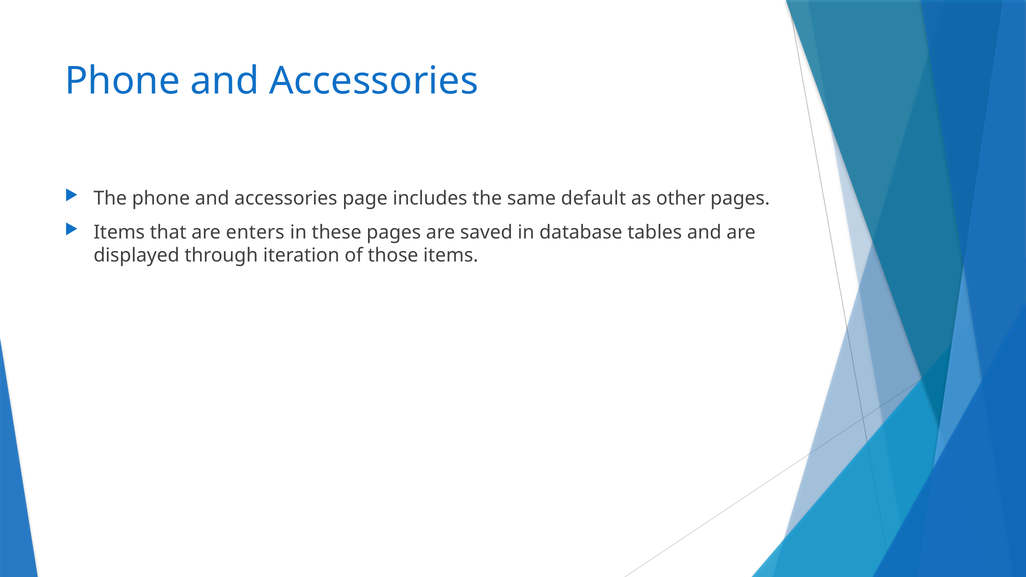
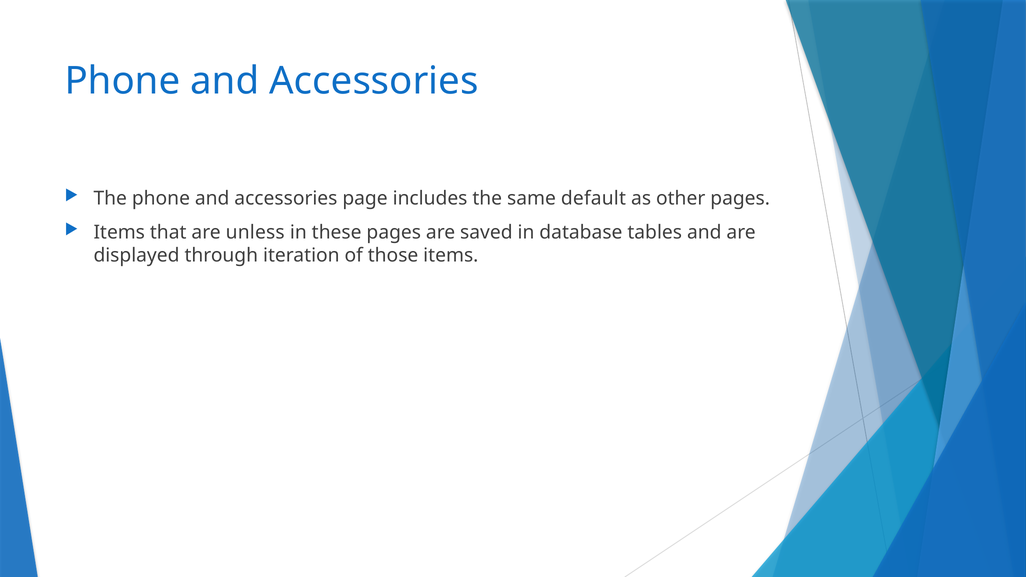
enters: enters -> unless (255, 232)
